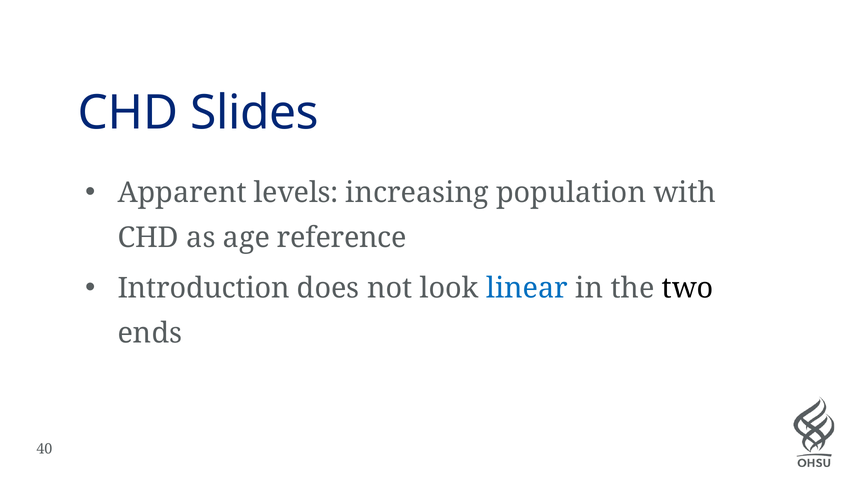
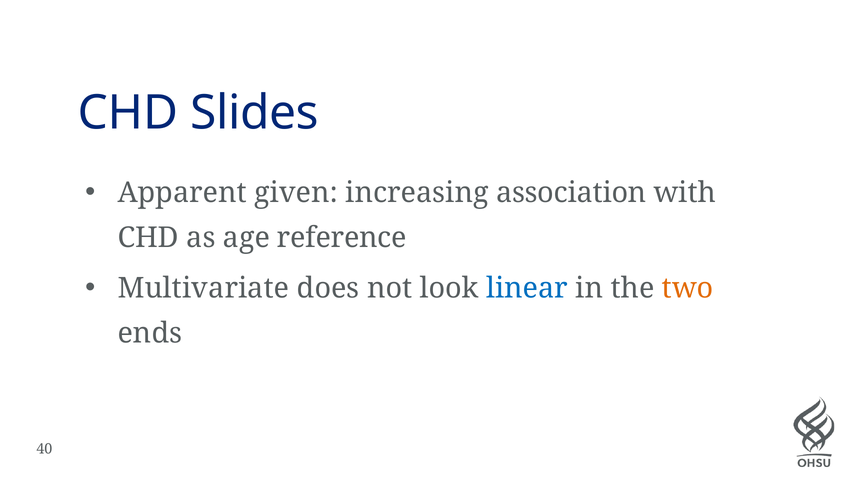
levels: levels -> given (296, 193)
population: population -> association (571, 193)
Introduction: Introduction -> Multivariate (203, 289)
two colour: black -> orange (688, 289)
